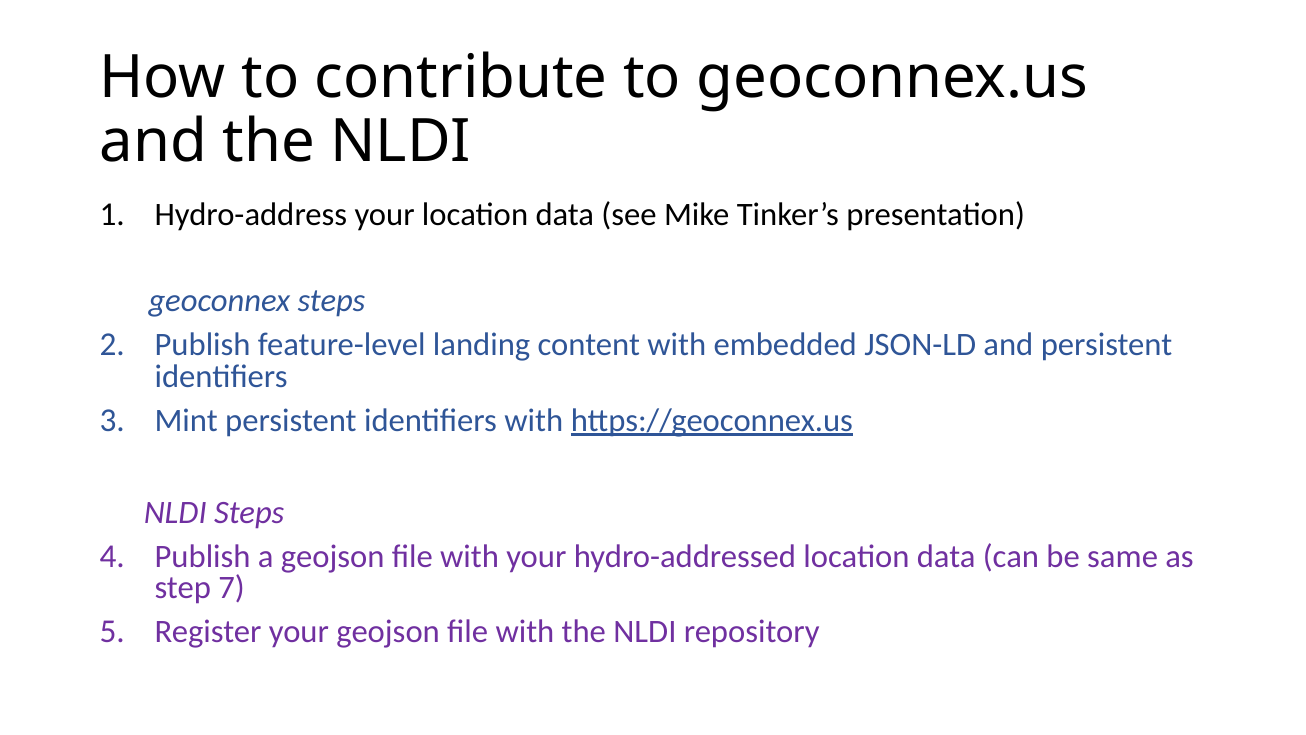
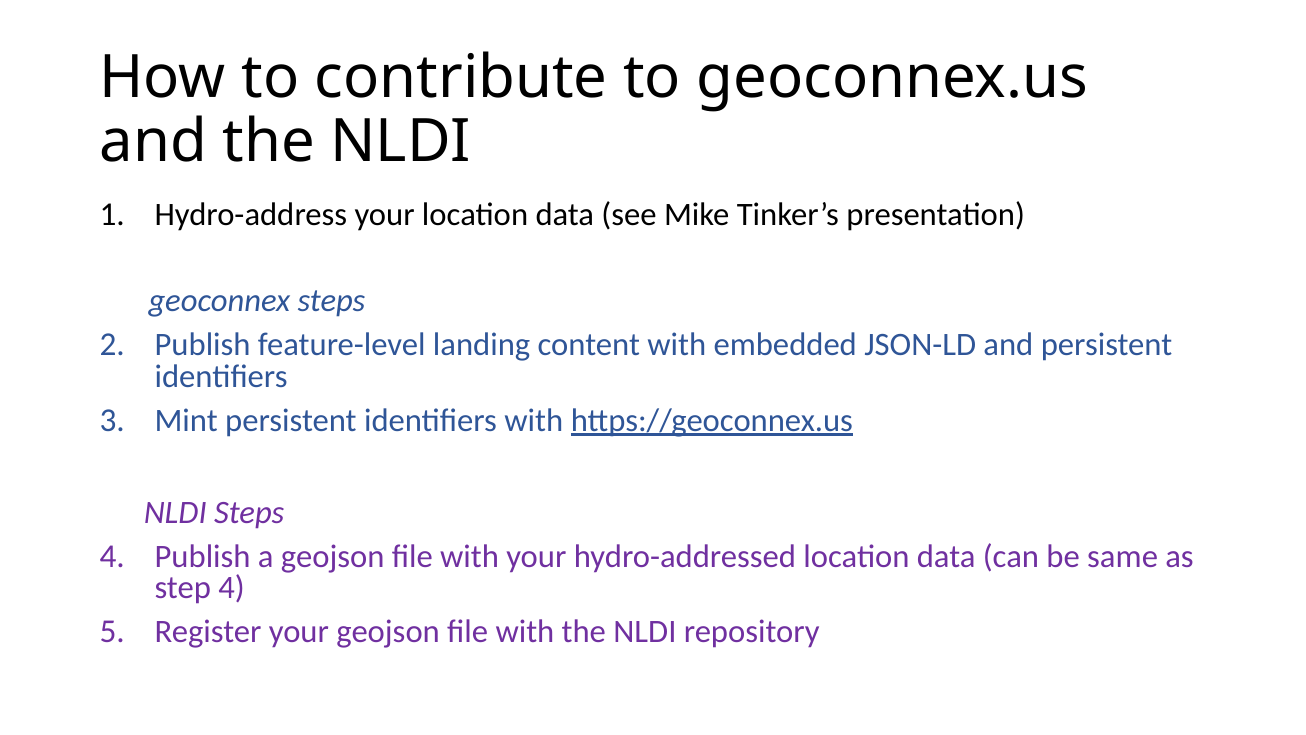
step 7: 7 -> 4 (232, 588)
